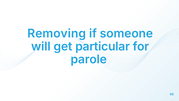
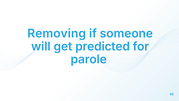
particular: particular -> predicted (103, 46)
